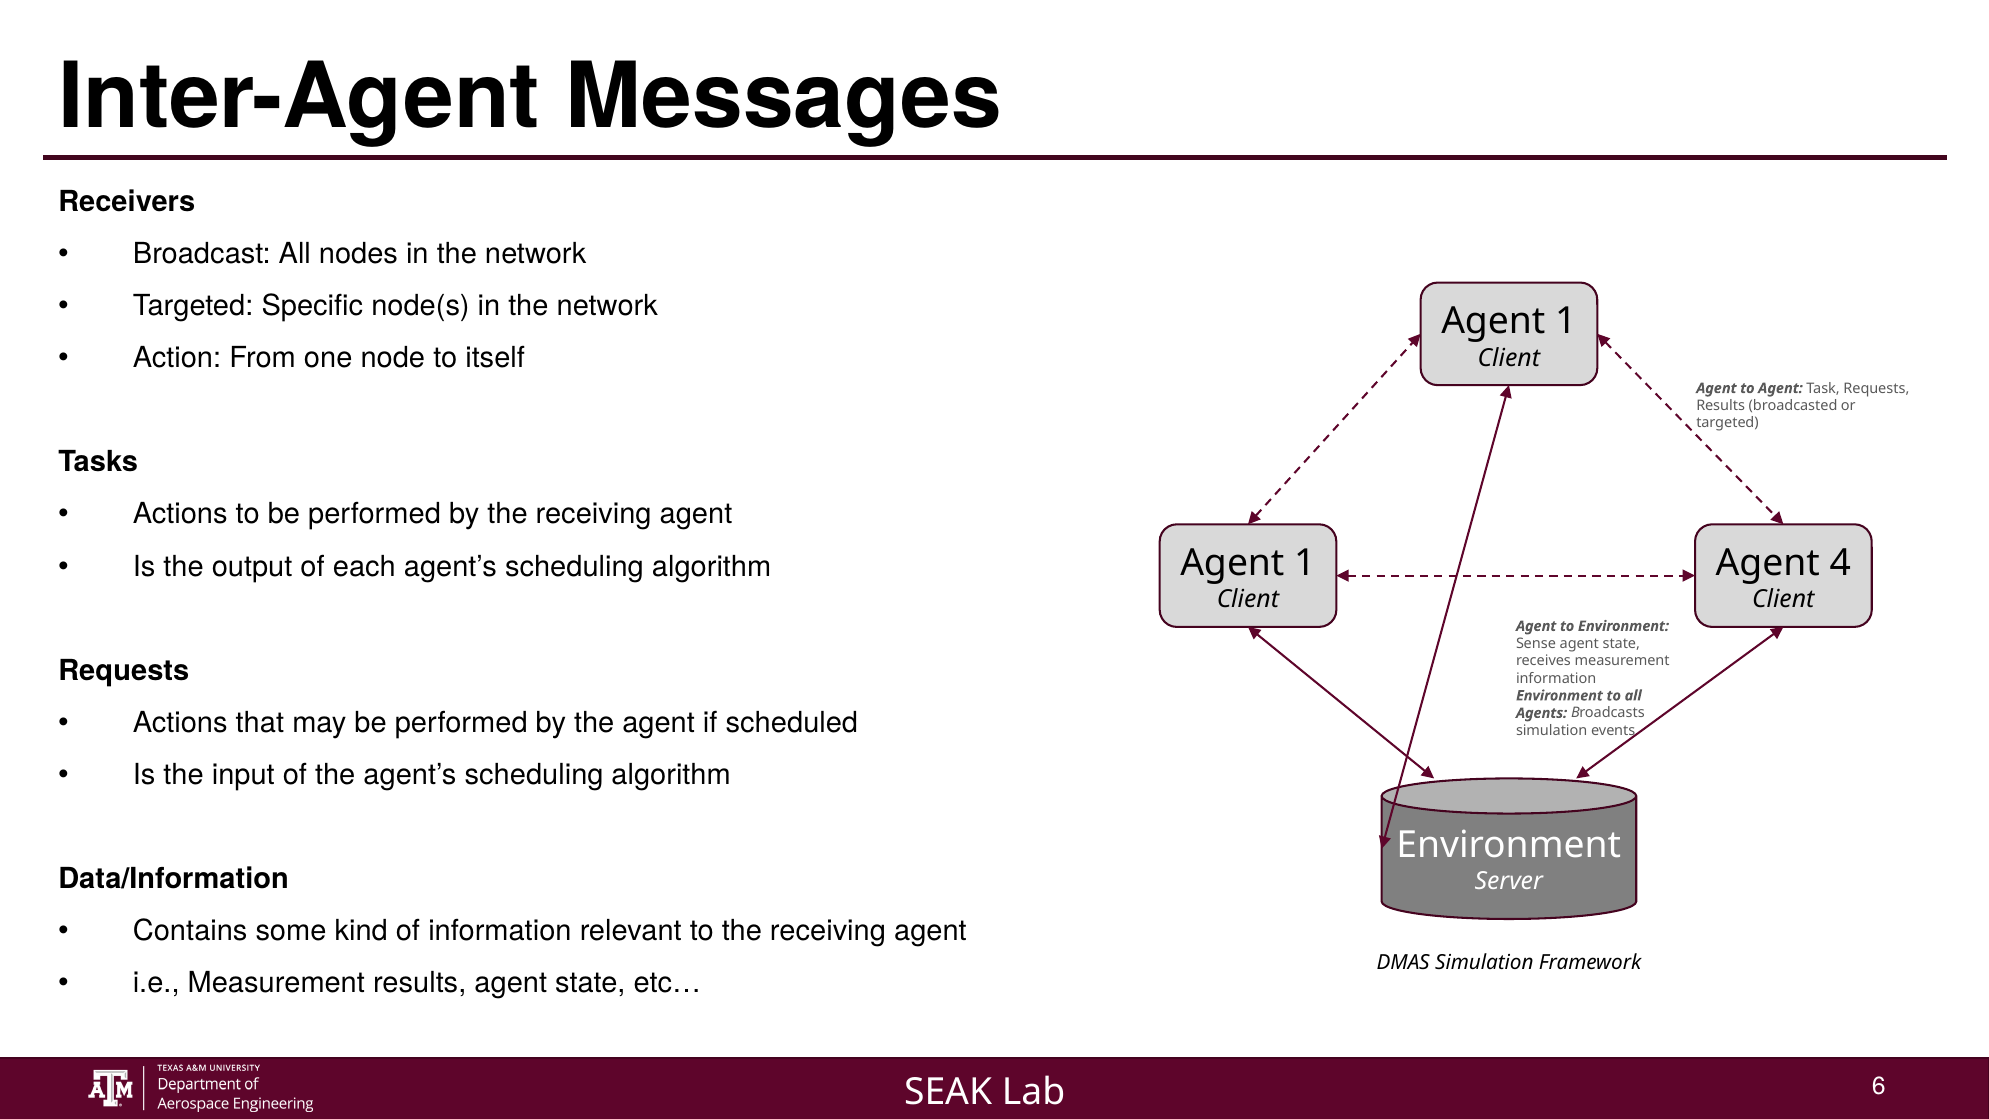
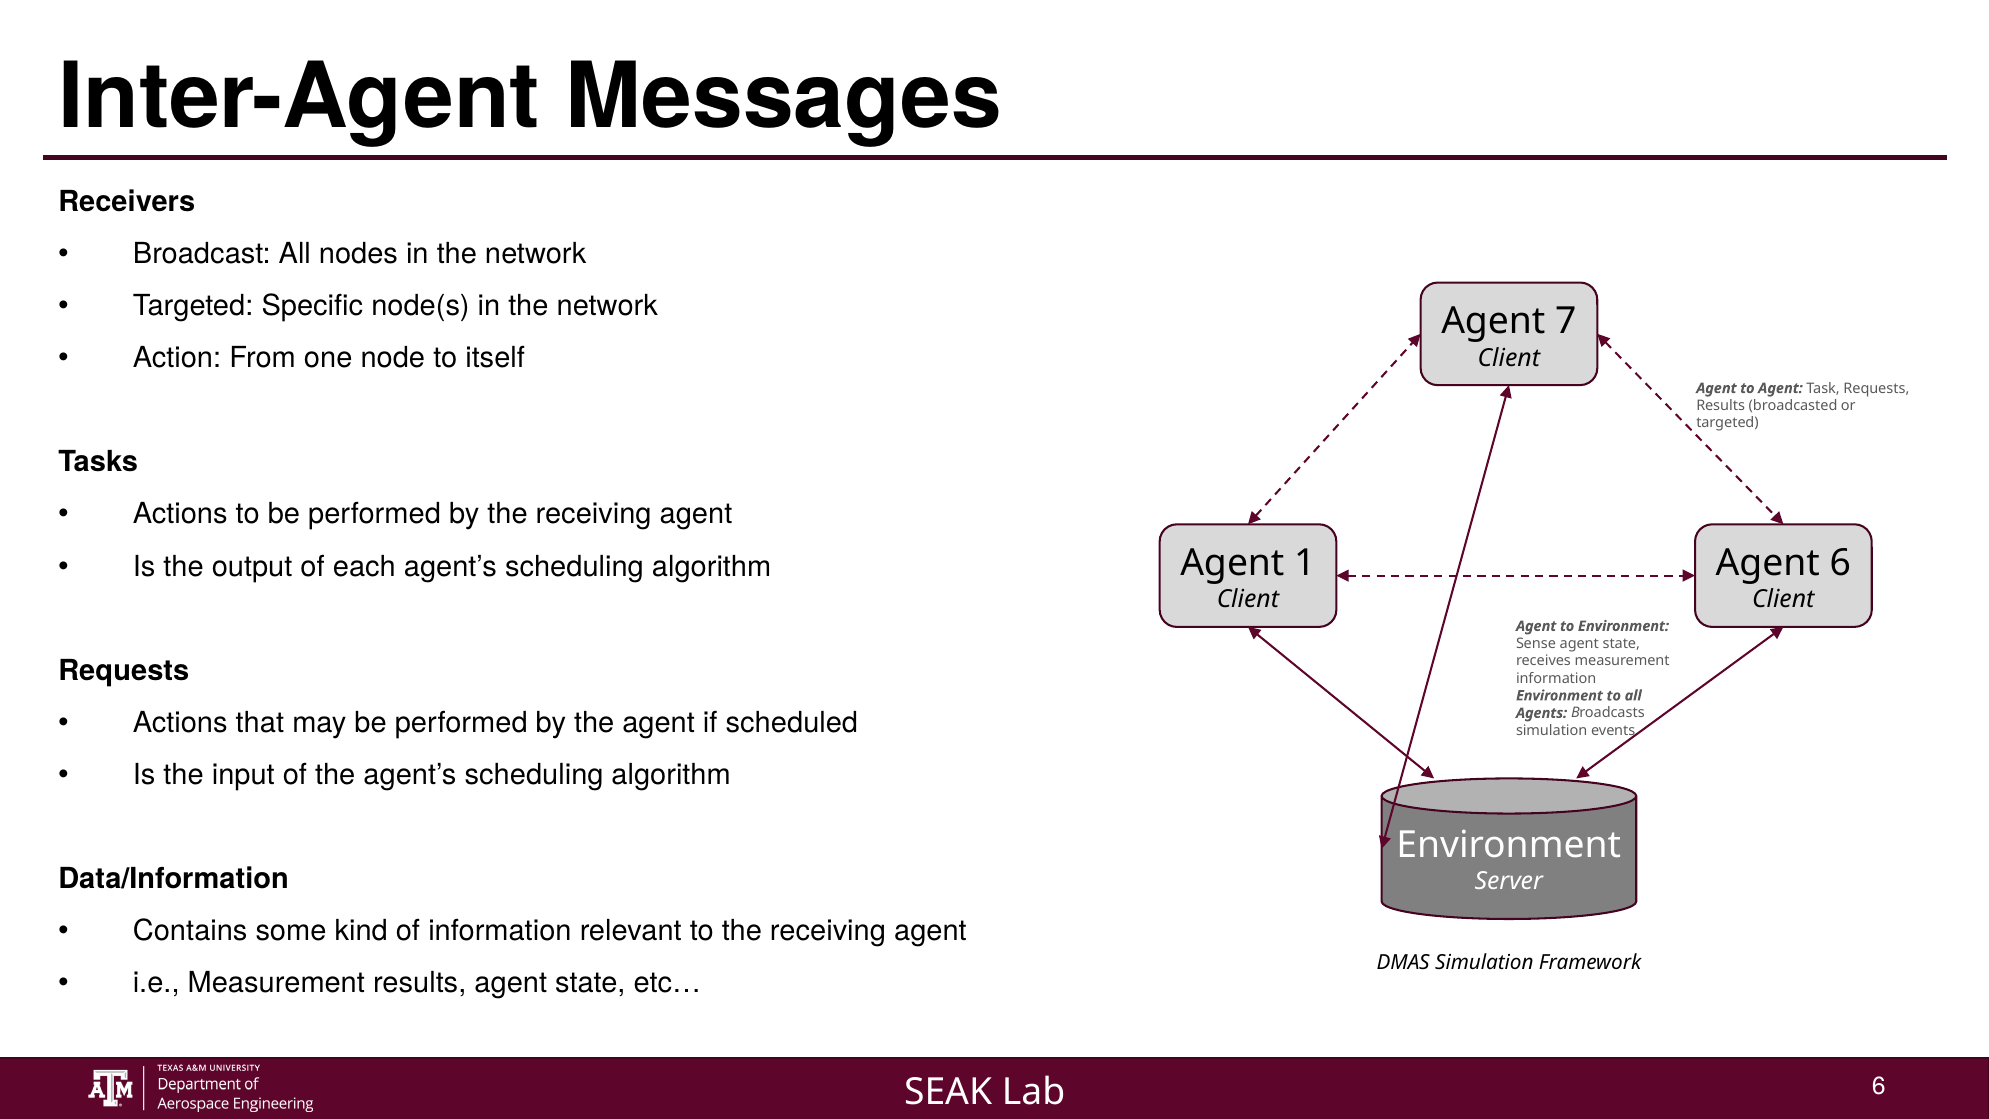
1: 1 -> 7 (1566, 321)
Agent 4: 4 -> 6 (1840, 563)
